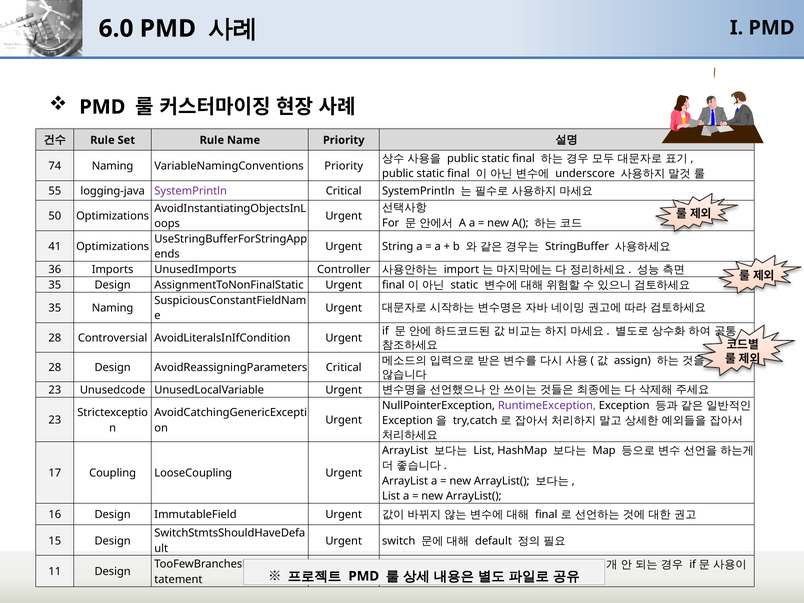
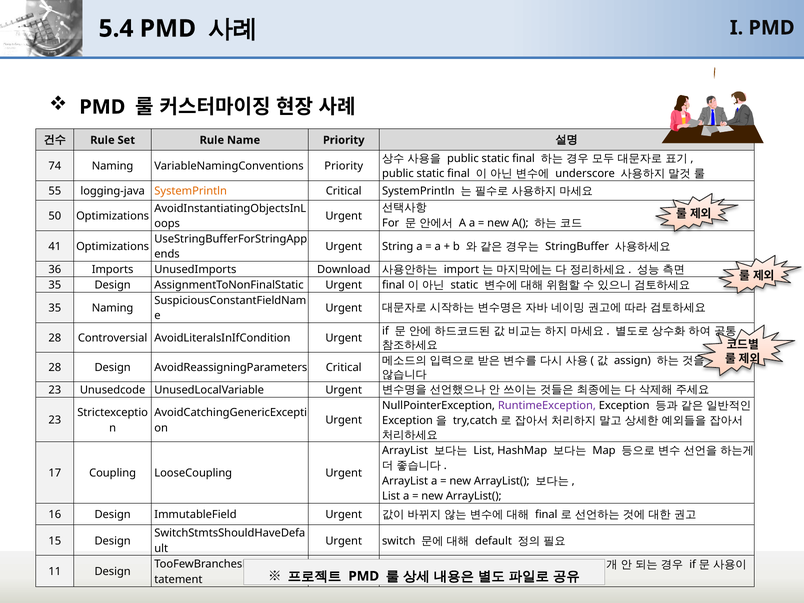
6.0: 6.0 -> 5.4 (116, 29)
SystemPrintln colour: purple -> orange (191, 191)
Controller: Controller -> Download (344, 270)
